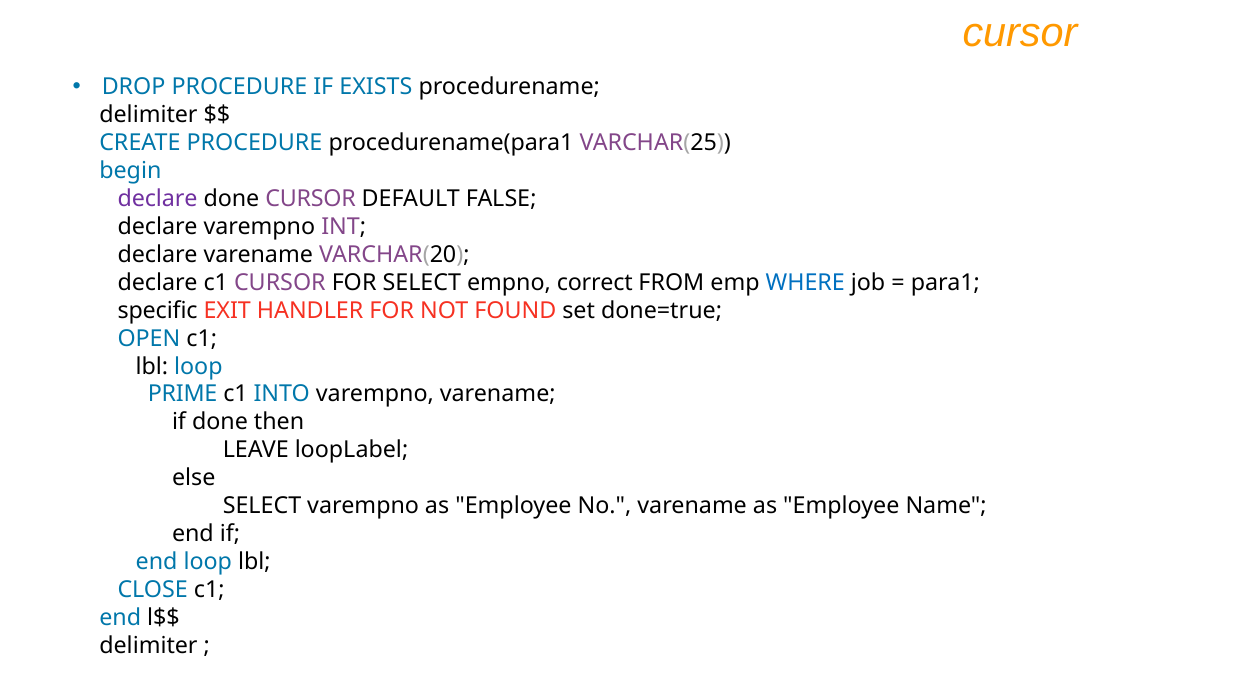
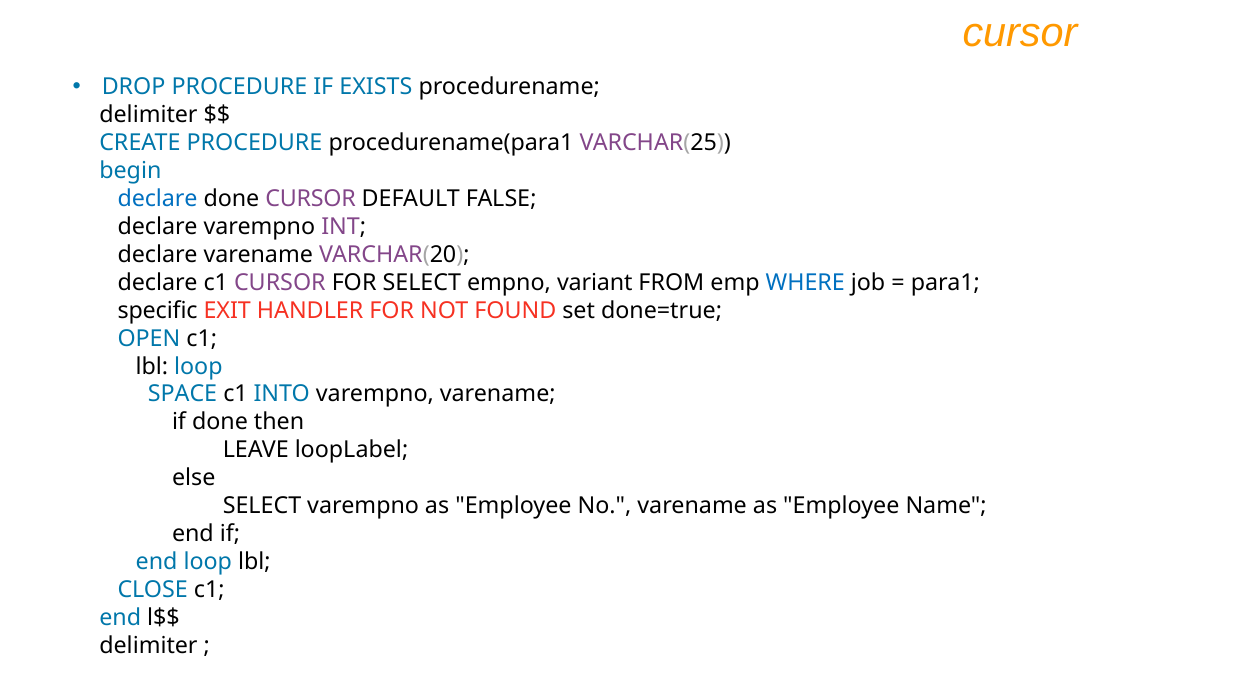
declare colour: purple -> blue (158, 198)
correct: correct -> variant (595, 282)
PRIME: PRIME -> SPACE (183, 394)
